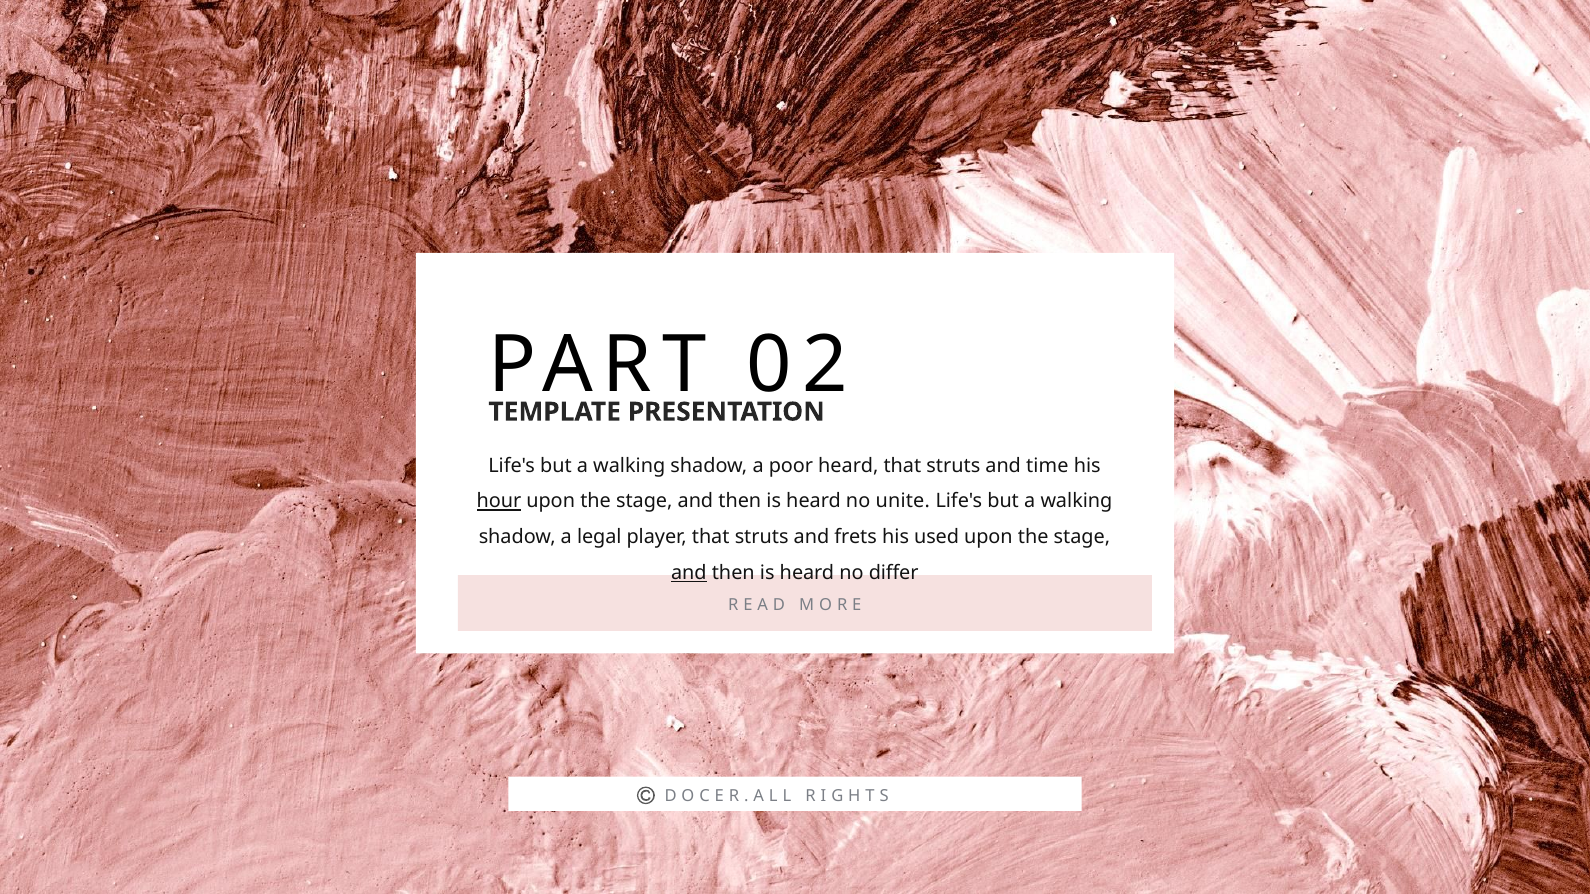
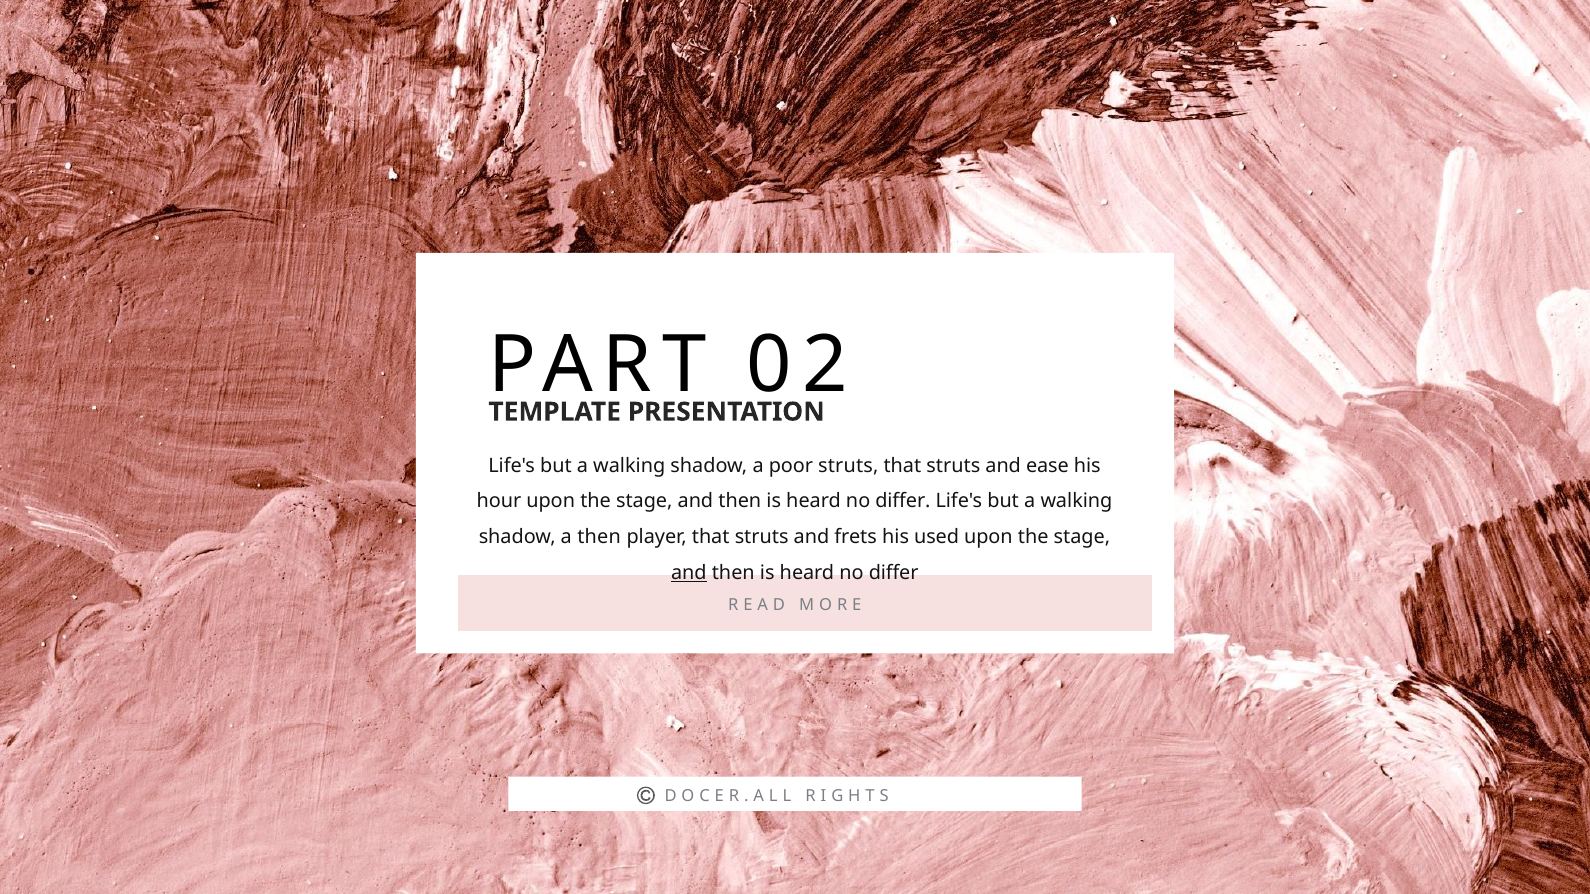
poor heard: heard -> struts (848, 466)
time: time -> ease (1047, 466)
hour underline: present -> none (499, 502)
unite: unite -> differ (903, 502)
a legal: legal -> then (599, 537)
